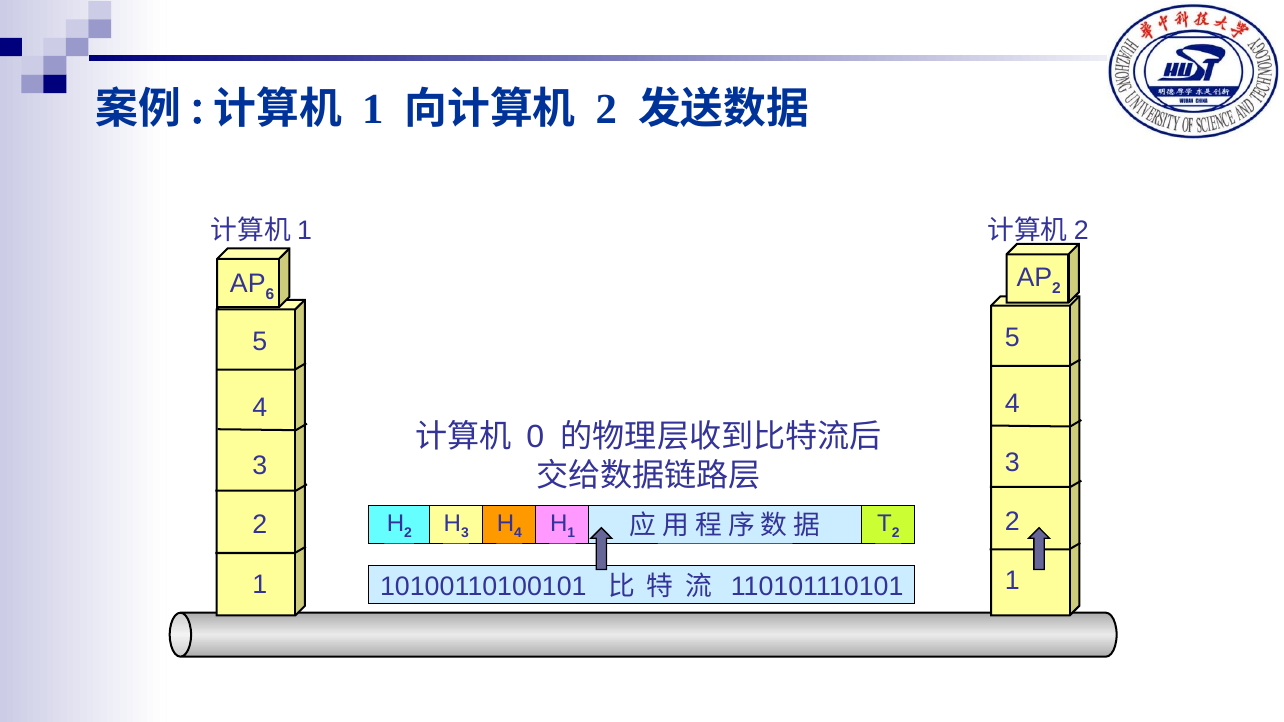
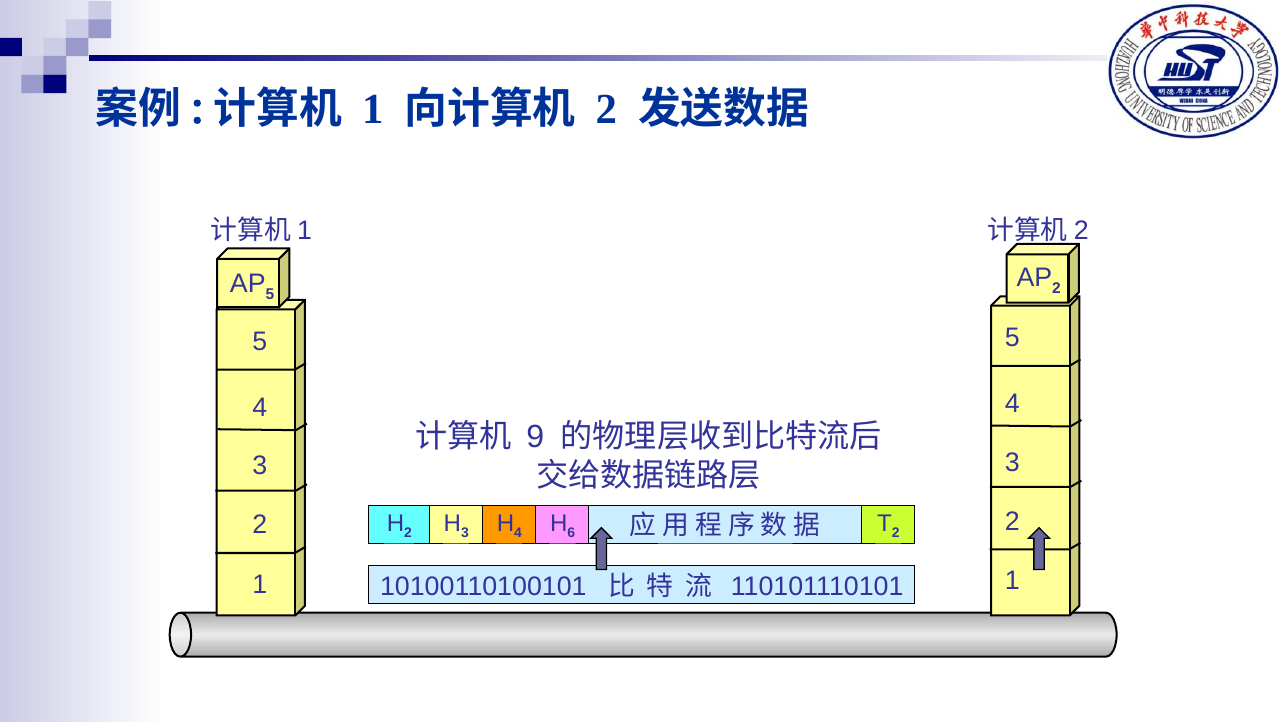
6: 6 -> 5 (270, 294)
0: 0 -> 9 (535, 437)
1: 1 -> 6 (571, 533)
